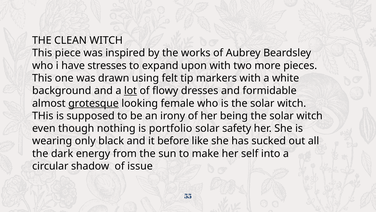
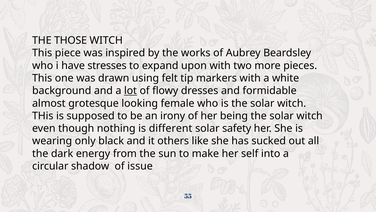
CLEAN: CLEAN -> THOSE (71, 40)
grotesque underline: present -> none (94, 103)
portfolio: portfolio -> different (171, 128)
before: before -> others (173, 141)
